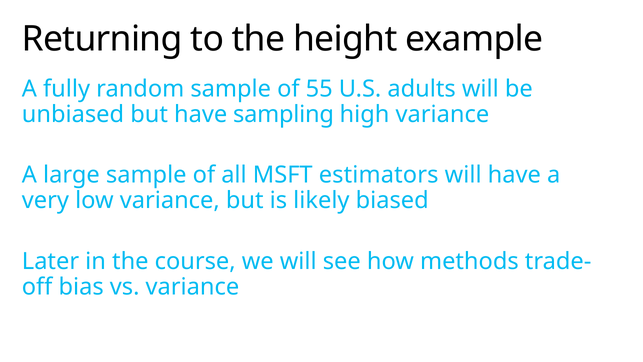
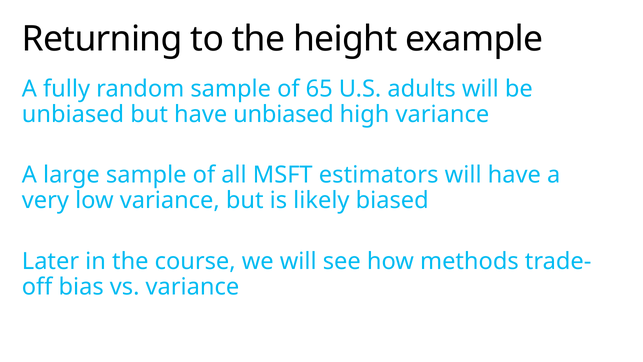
55: 55 -> 65 (319, 89)
have sampling: sampling -> unbiased (284, 114)
